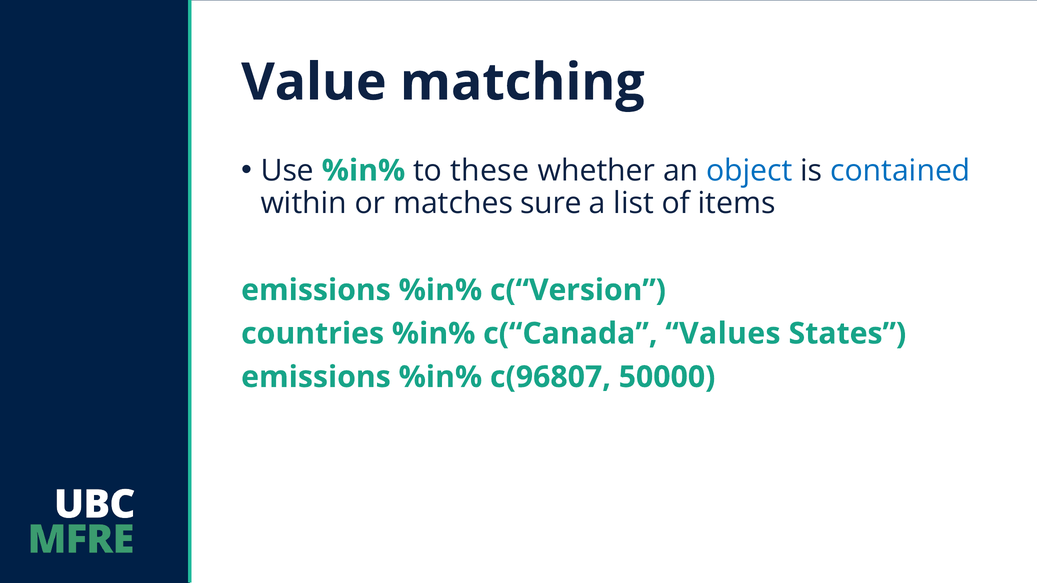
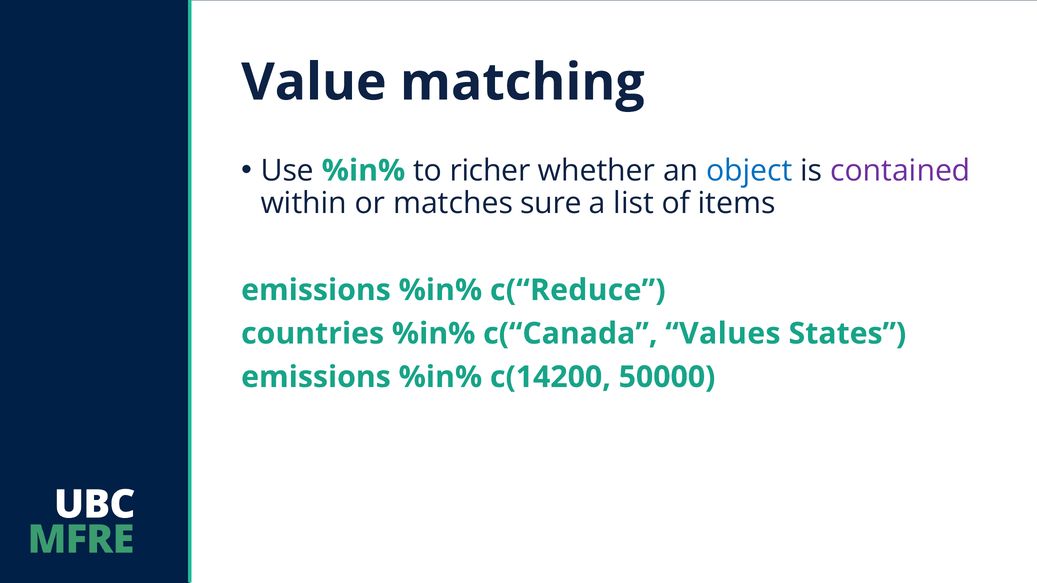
these: these -> richer (490, 171)
contained colour: blue -> purple (900, 171)
c(“Version: c(“Version -> c(“Reduce (578, 290)
c(96807: c(96807 -> c(14200 (550, 377)
